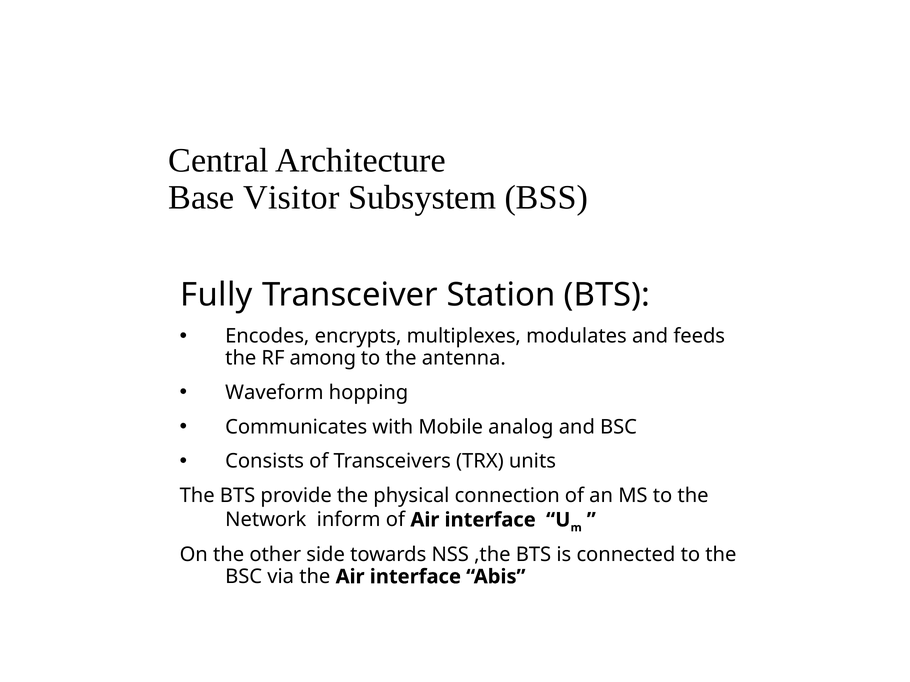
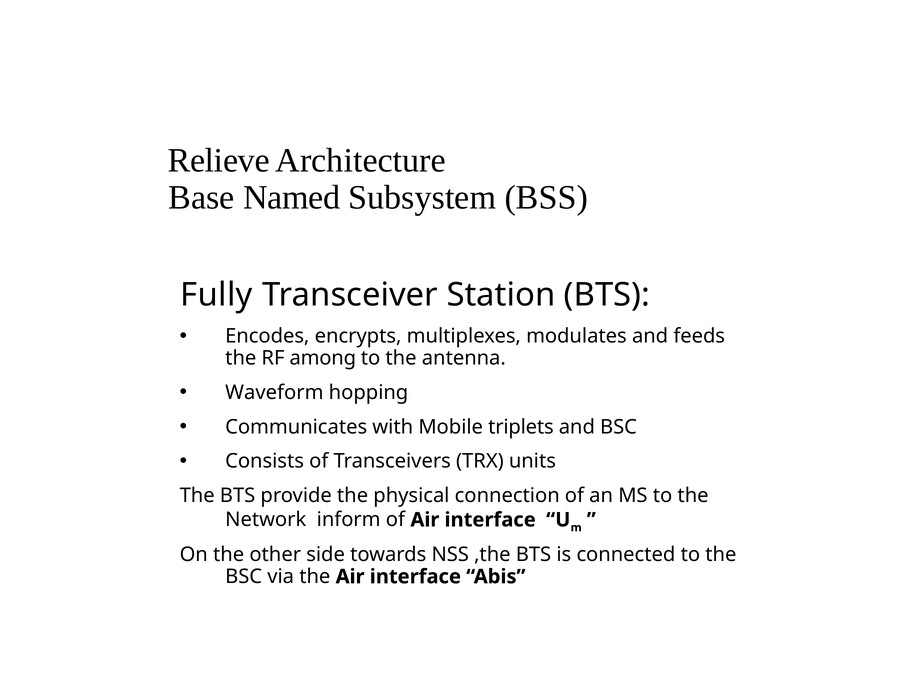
Central: Central -> Relieve (219, 160)
Visitor: Visitor -> Named (292, 197)
analog: analog -> triplets (521, 427)
